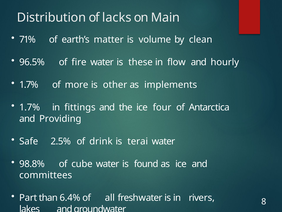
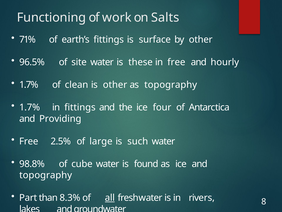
Distribution: Distribution -> Functioning (51, 18)
lacks: lacks -> work (117, 18)
Main: Main -> Salts (165, 18)
earth’s matter: matter -> fittings (109, 39)
volume: volume -> surface (155, 39)
by clean: clean -> other (201, 39)
fire: fire -> site (79, 62)
in flow: flow -> free (176, 62)
more: more -> clean (77, 85)
as implements: implements -> topography (171, 85)
Safe: Safe -> Free (29, 141)
drink: drink -> large (101, 141)
terai: terai -> such (138, 141)
committees: committees -> topography (46, 175)
6.4%: 6.4% -> 8.3% (70, 197)
all underline: none -> present (110, 197)
